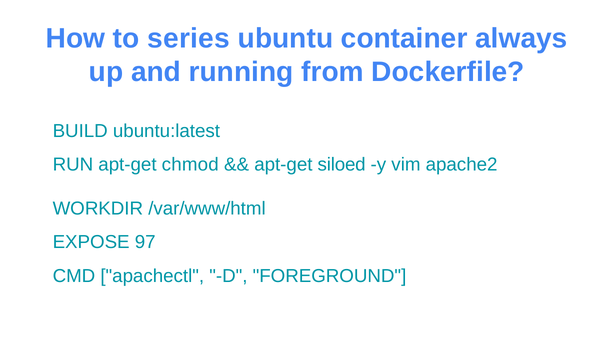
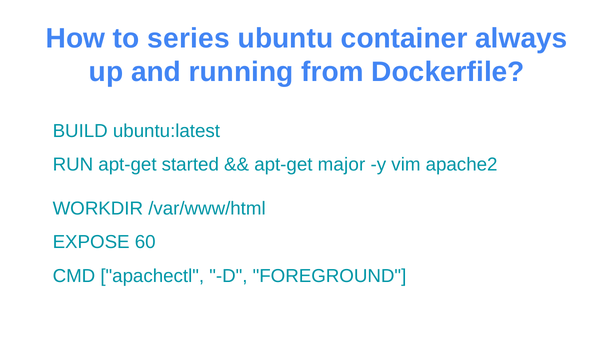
chmod: chmod -> started (190, 165)
siloed: siloed -> major (341, 165)
97: 97 -> 60 (145, 243)
